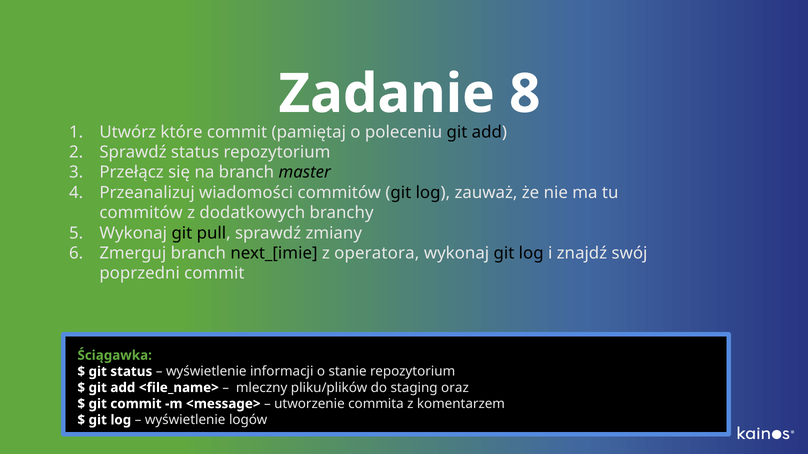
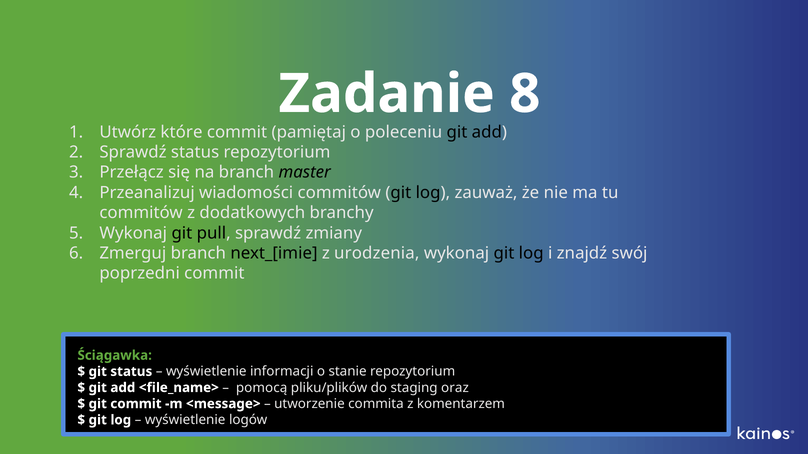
operatora: operatora -> urodzenia (377, 253)
mleczny: mleczny -> pomocą (262, 388)
